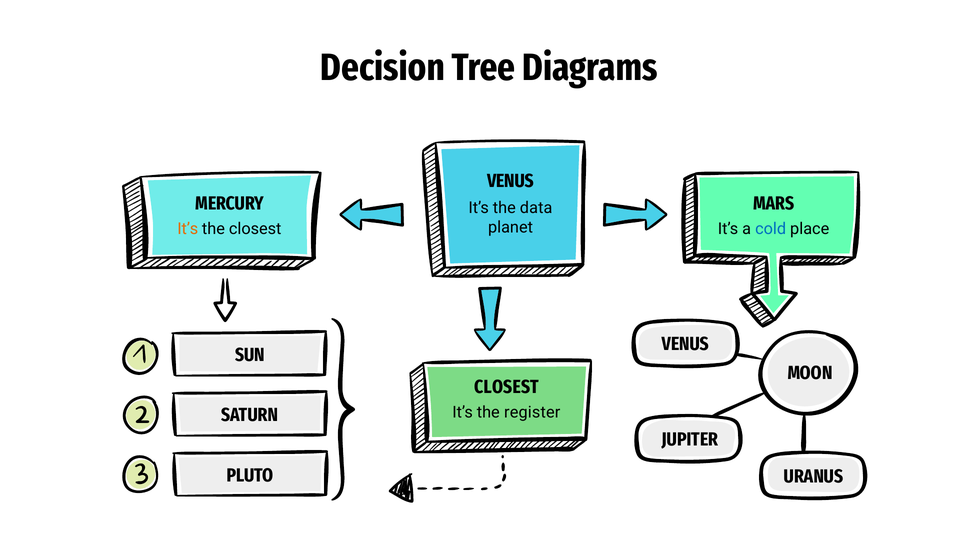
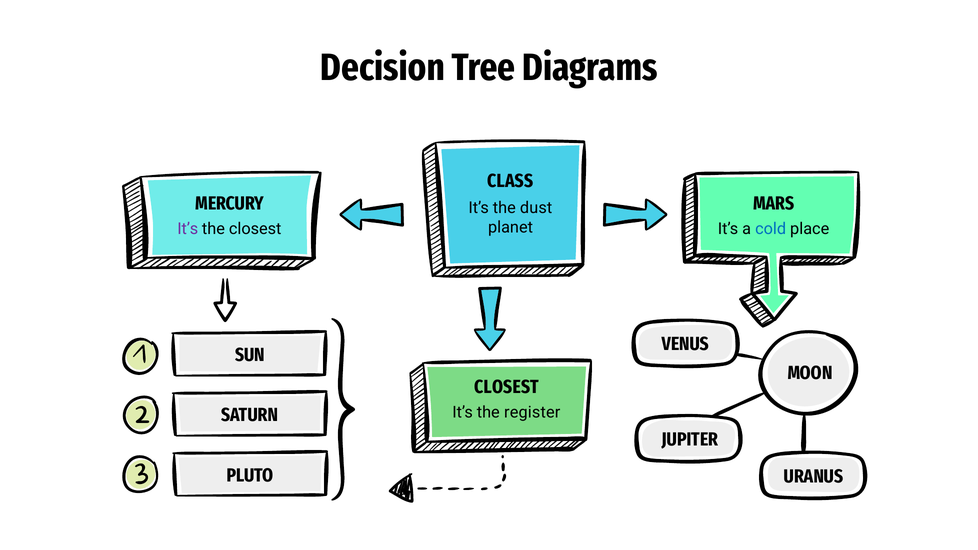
VENUS: VENUS -> CLASS (510, 181)
data: data -> dust (536, 208)
It’s colour: orange -> purple (188, 229)
